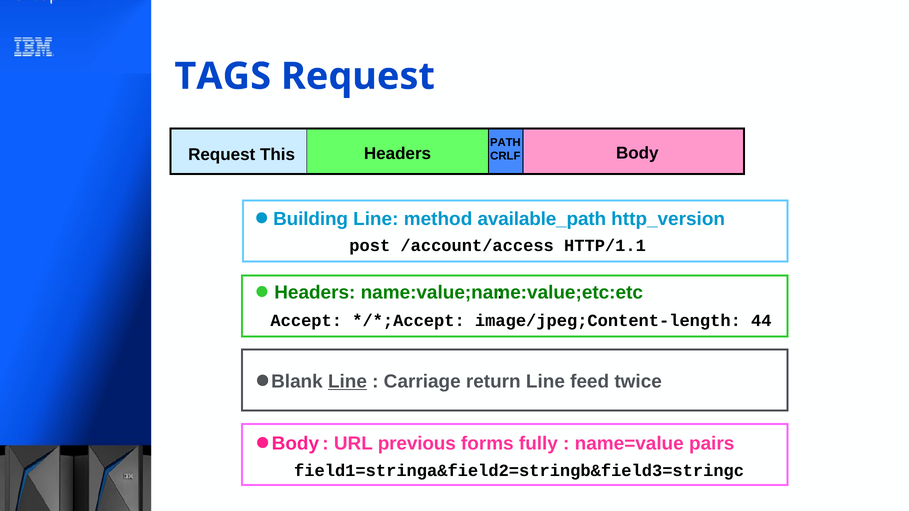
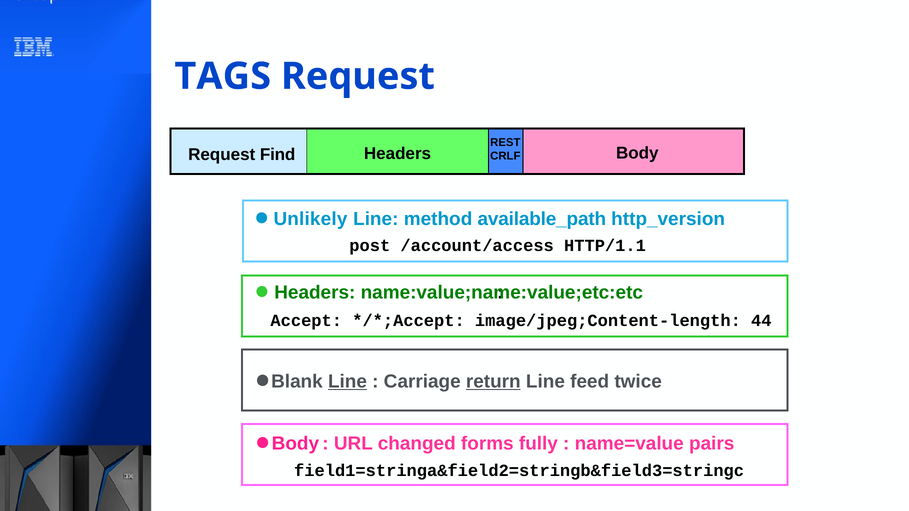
PATH: PATH -> REST (505, 142)
This: This -> Find (278, 155)
Building: Building -> Unlikely (310, 219)
return underline: none -> present (493, 382)
previous: previous -> changed (417, 444)
